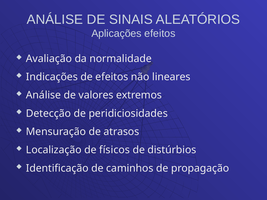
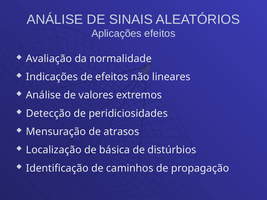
físicos: físicos -> básica (115, 150)
